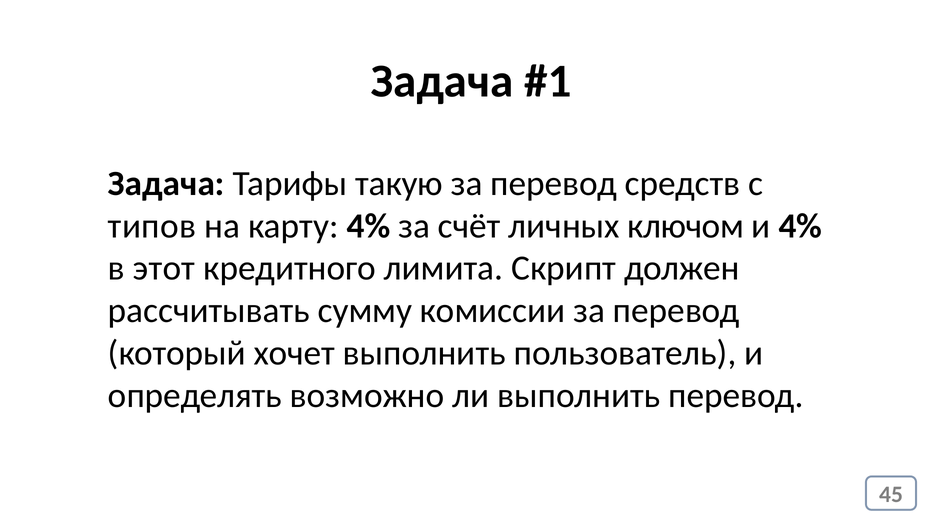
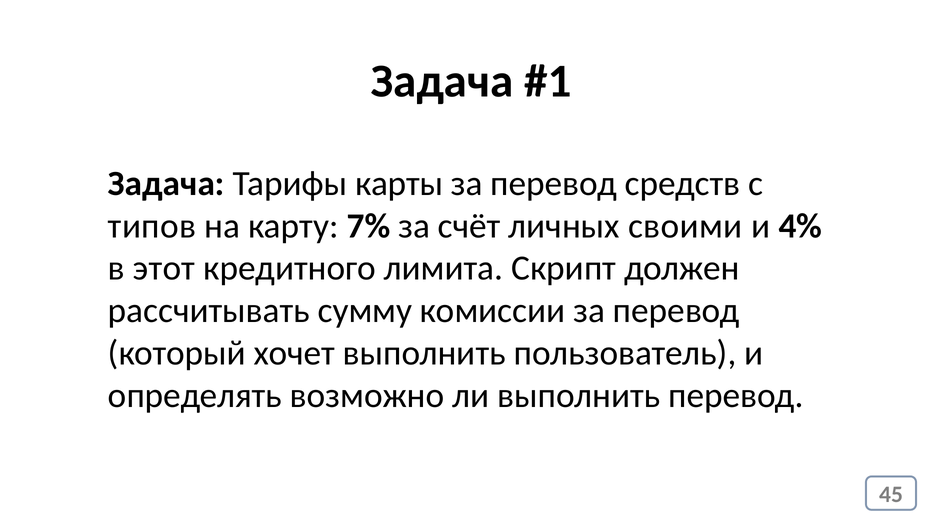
такую: такую -> карты (399, 183)
карту 4%: 4% -> 7% (368, 226)
ключом: ключом -> своими (685, 226)
